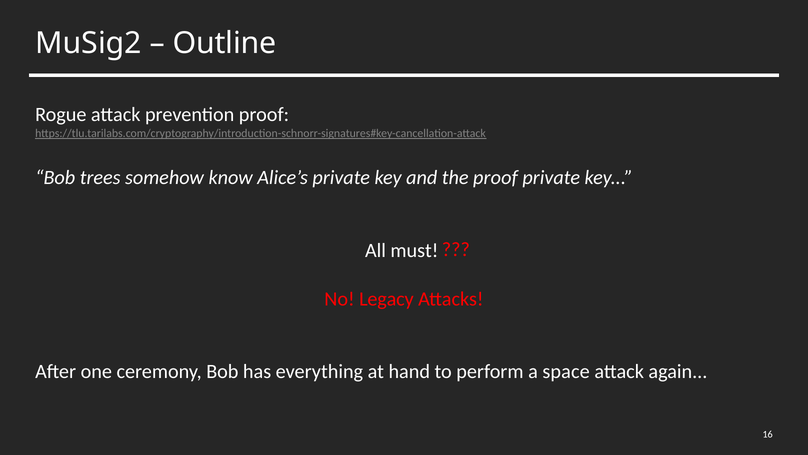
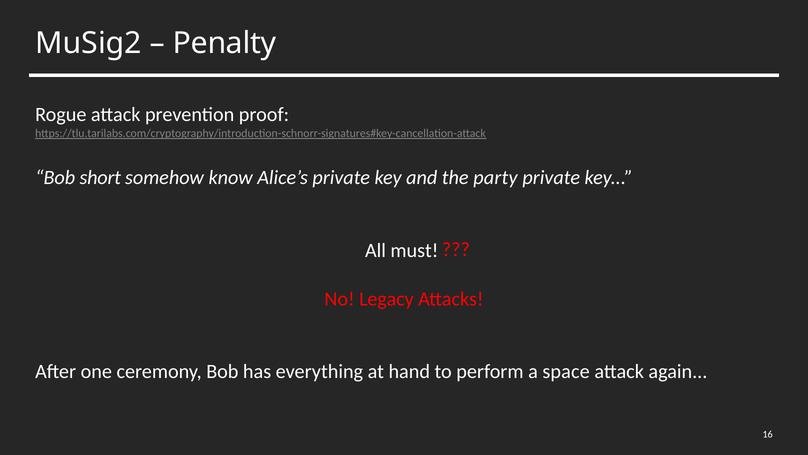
Outline: Outline -> Penalty (225, 43)
trees: trees -> short (100, 177)
the proof: proof -> party (495, 177)
